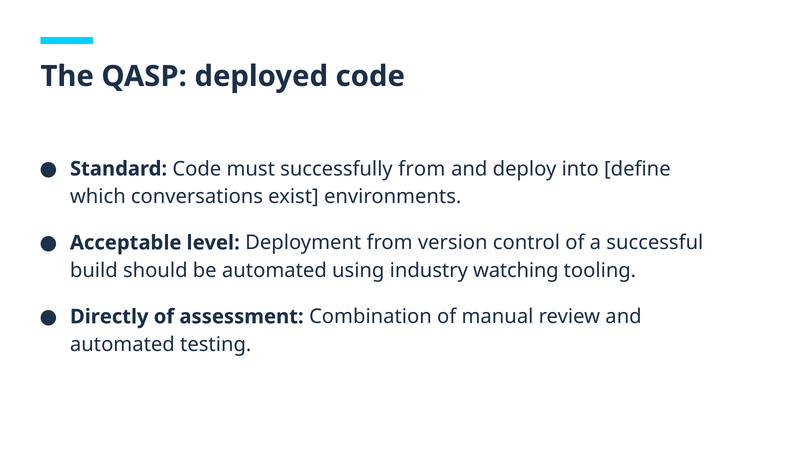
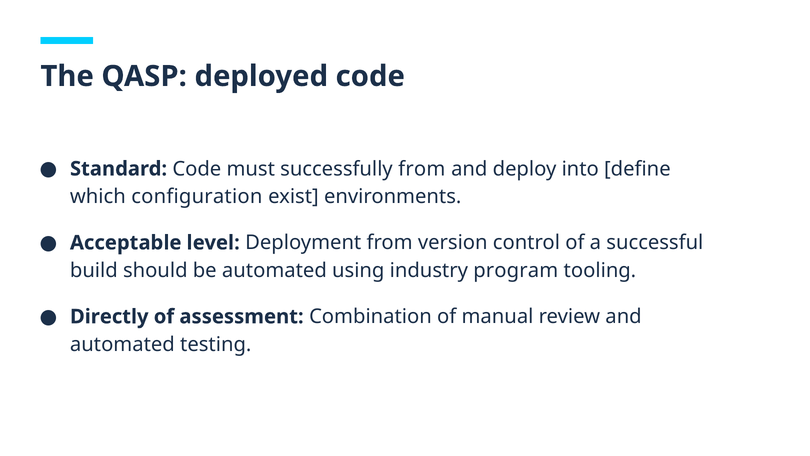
conversations: conversations -> configuration (197, 197)
watching: watching -> program (516, 270)
